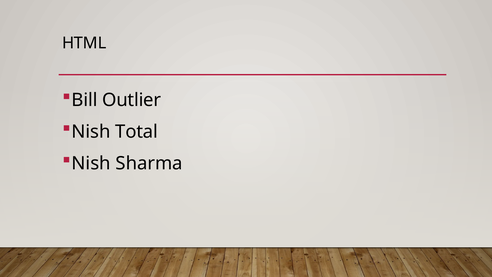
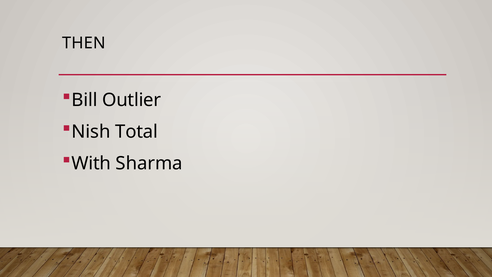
HTML: HTML -> THEN (84, 43)
Nish: Nish -> With (91, 163)
